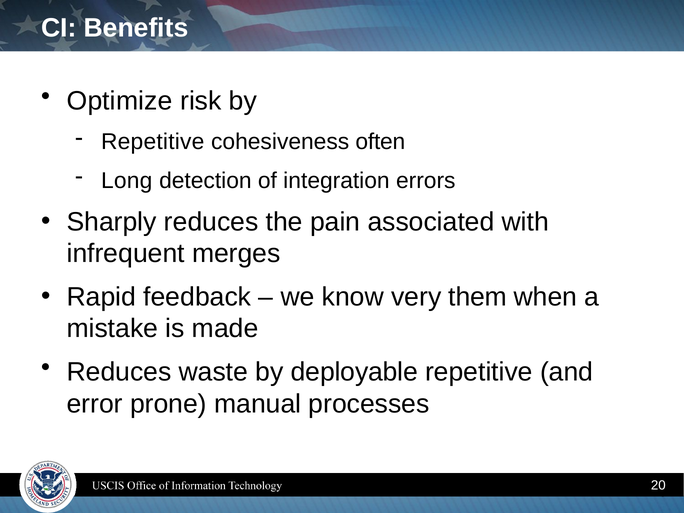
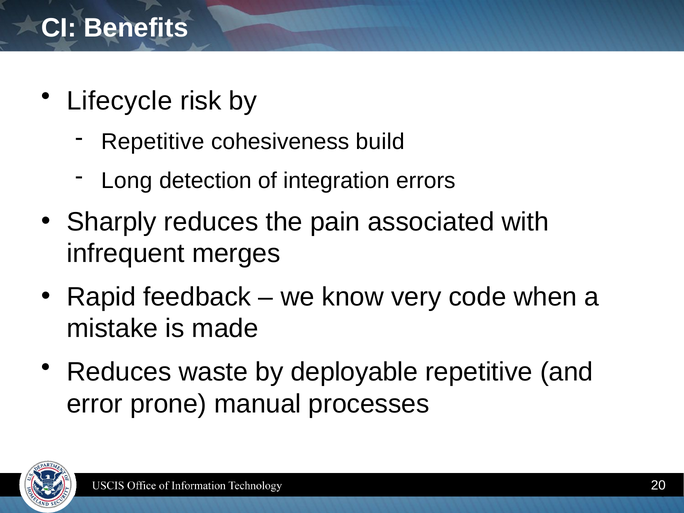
Optimize: Optimize -> Lifecycle (120, 101)
often: often -> build (380, 142)
them: them -> code (478, 297)
